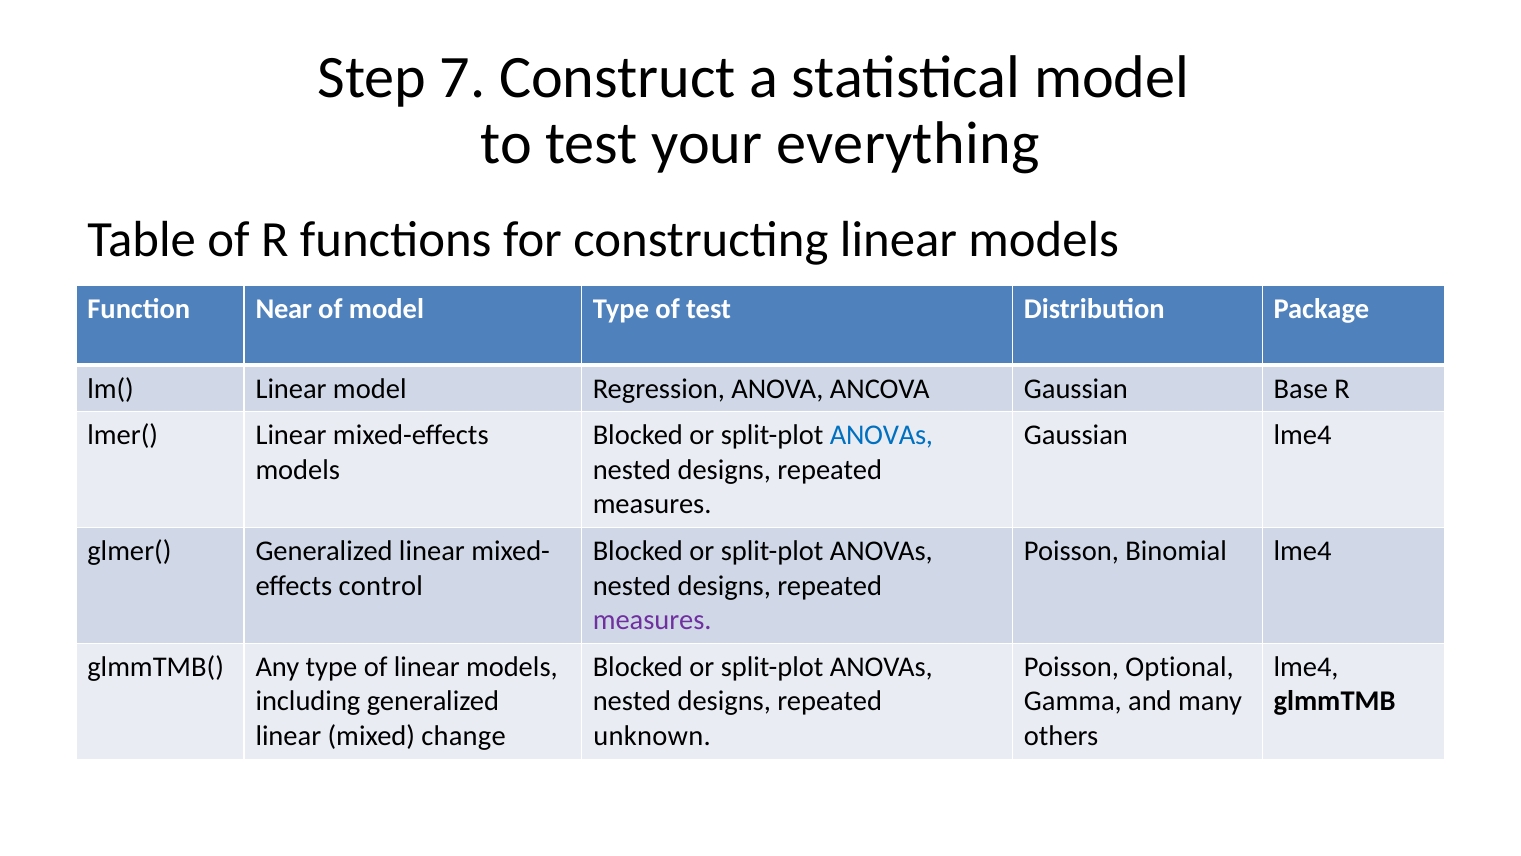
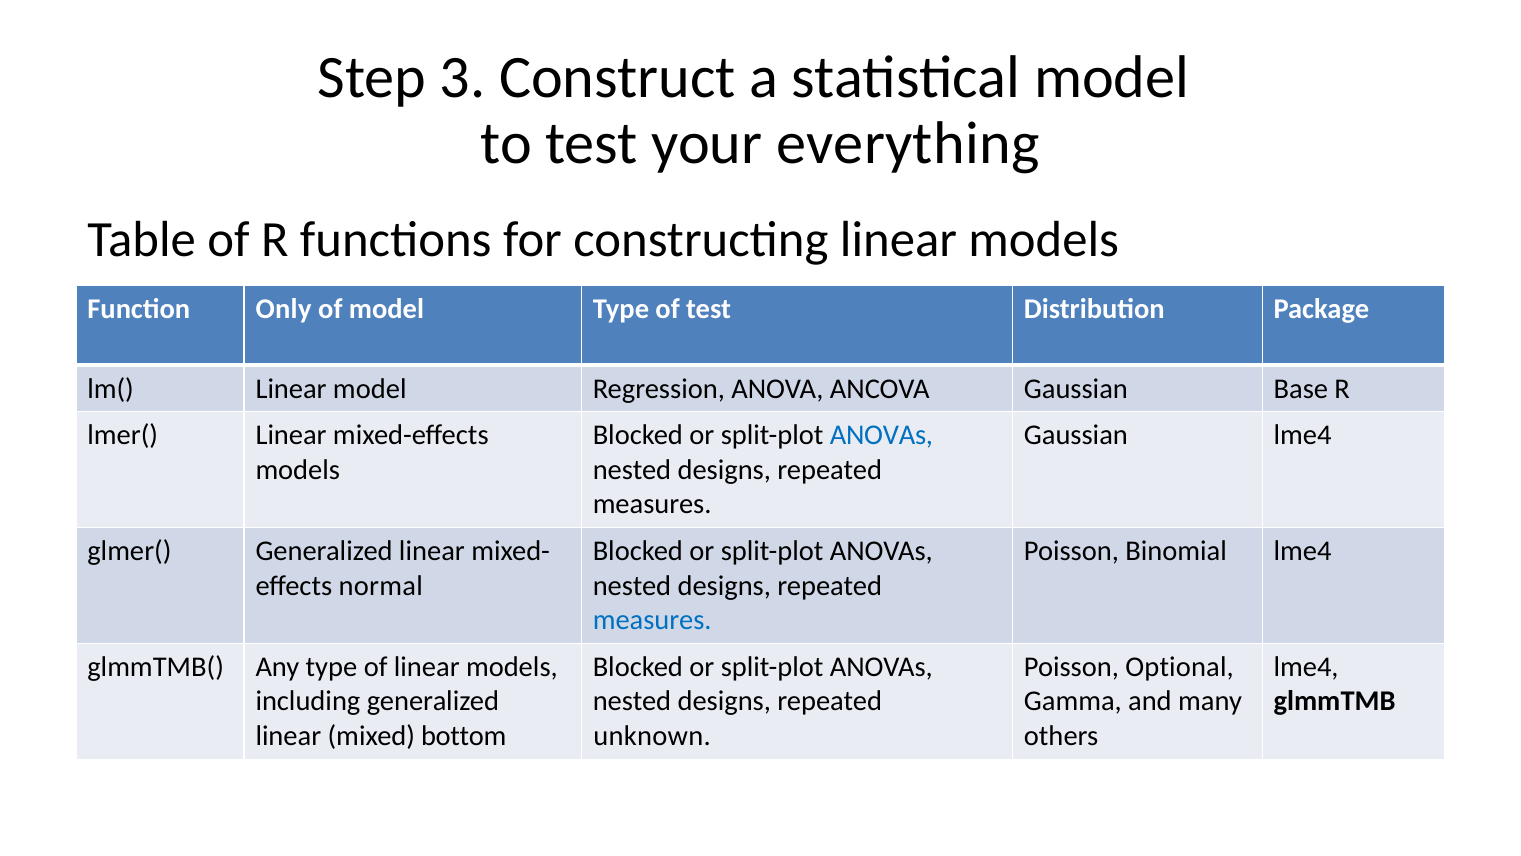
7: 7 -> 3 (463, 77)
Near: Near -> Only (284, 309)
control: control -> normal (381, 585)
measures colour: purple -> blue (652, 620)
change: change -> bottom (464, 736)
